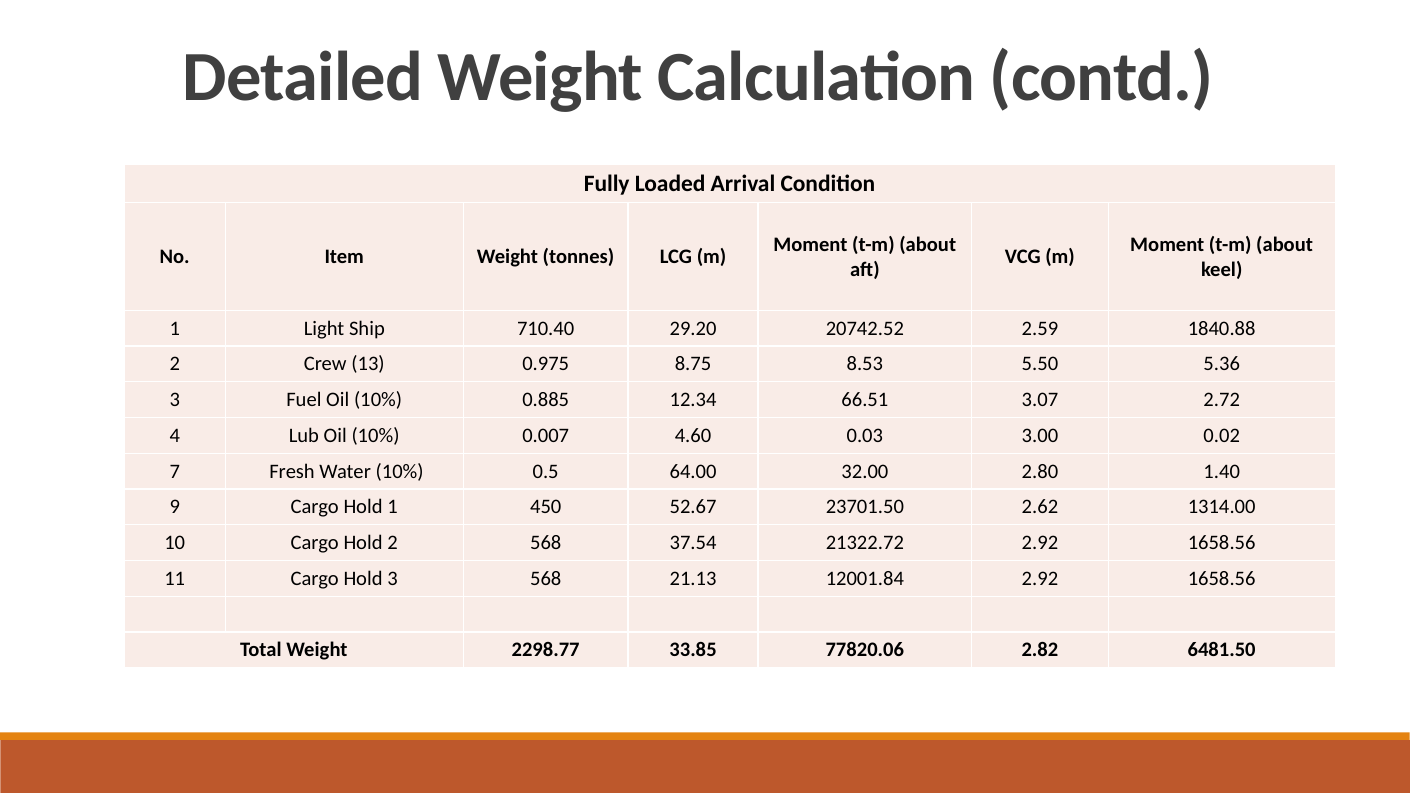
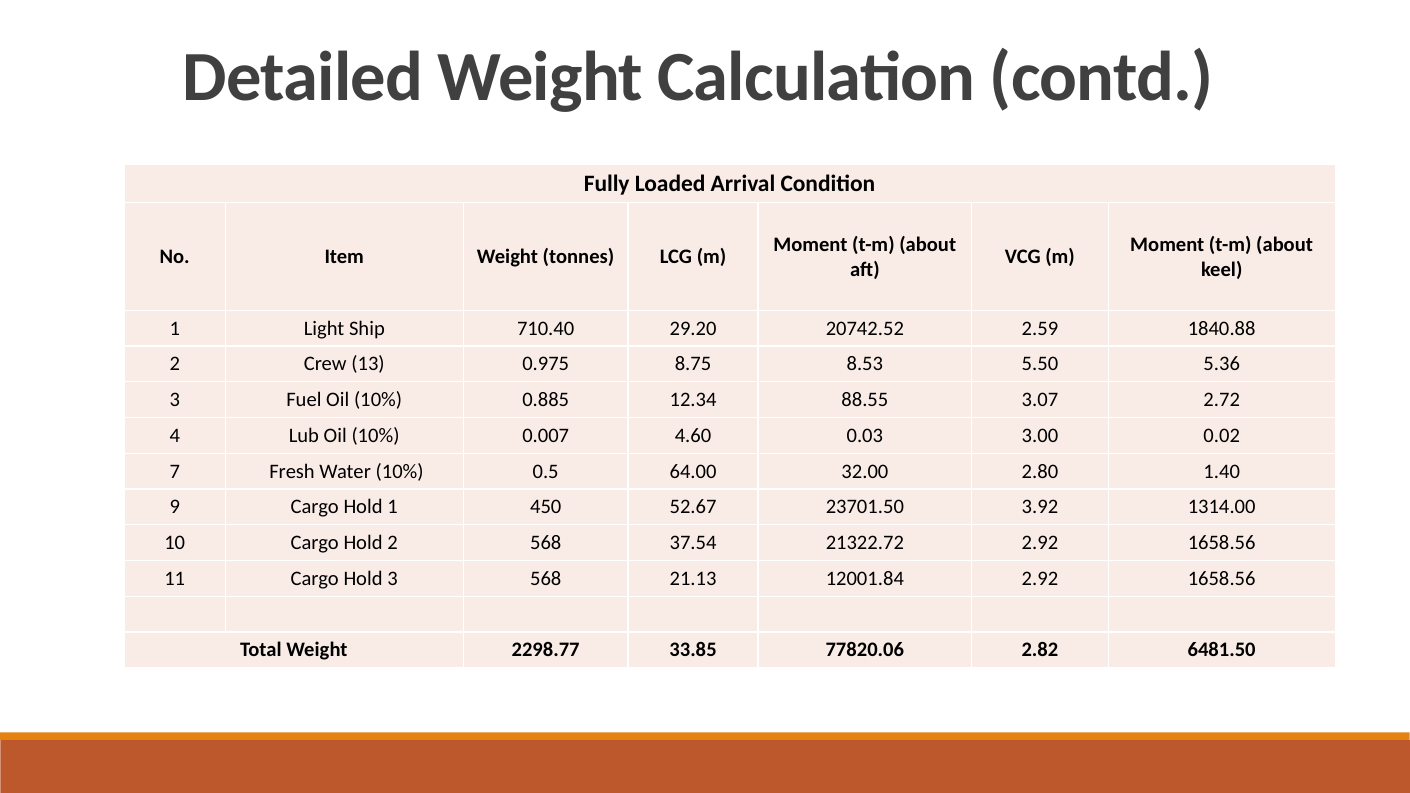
66.51: 66.51 -> 88.55 (865, 400)
2.62: 2.62 -> 3.92 (1040, 507)
